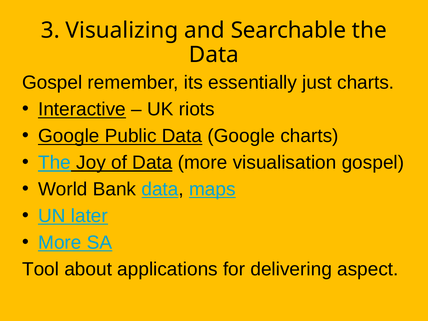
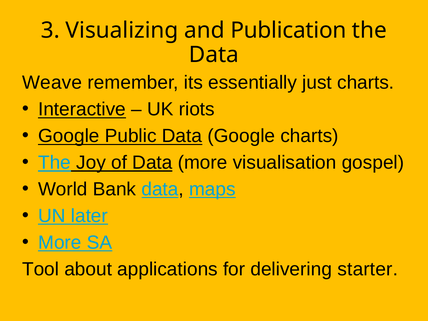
Searchable: Searchable -> Publication (289, 30)
Gospel: Gospel -> Weave (52, 83)
aspect: aspect -> starter (368, 269)
